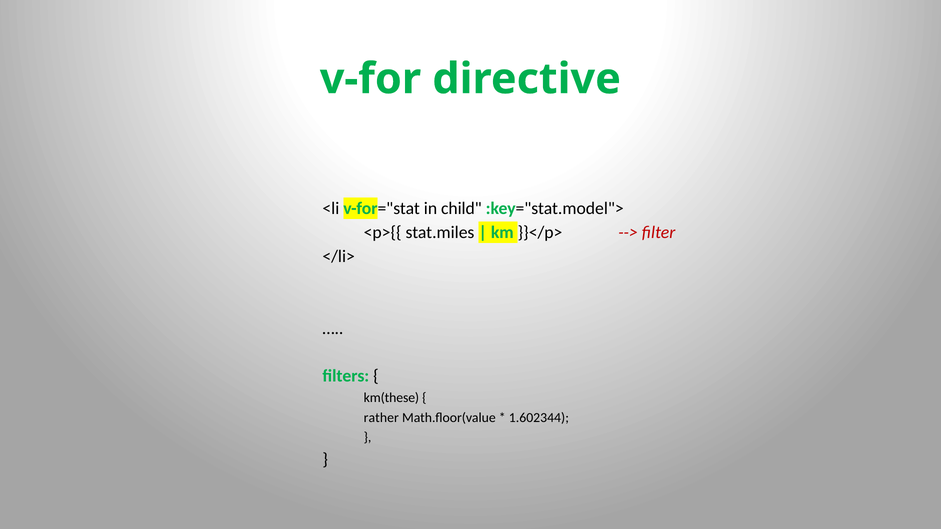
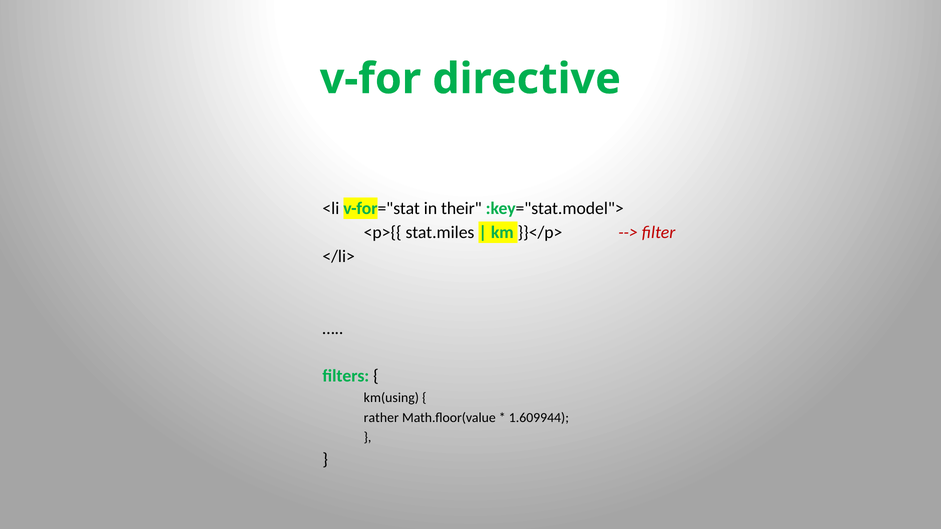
child: child -> their (461, 209)
km(these: km(these -> km(using (391, 398)
1.602344: 1.602344 -> 1.609944 (539, 418)
